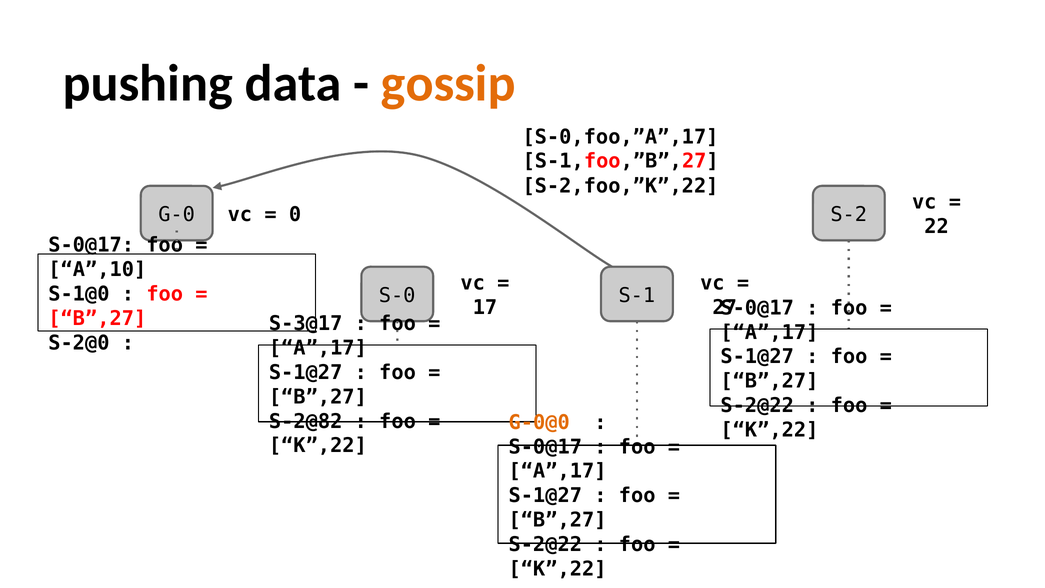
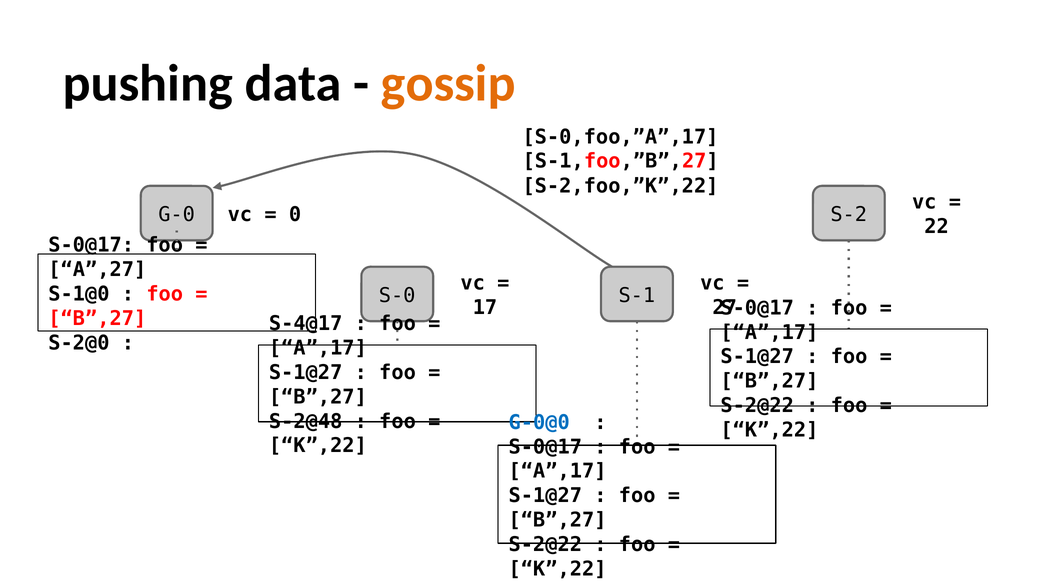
A”,10: A”,10 -> A”,27 (97, 270)
S-3@17: S-3@17 -> S-4@17 (306, 324)
S-2@82: S-2@82 -> S-2@48 (306, 421)
G-0@0 colour: orange -> blue (539, 422)
